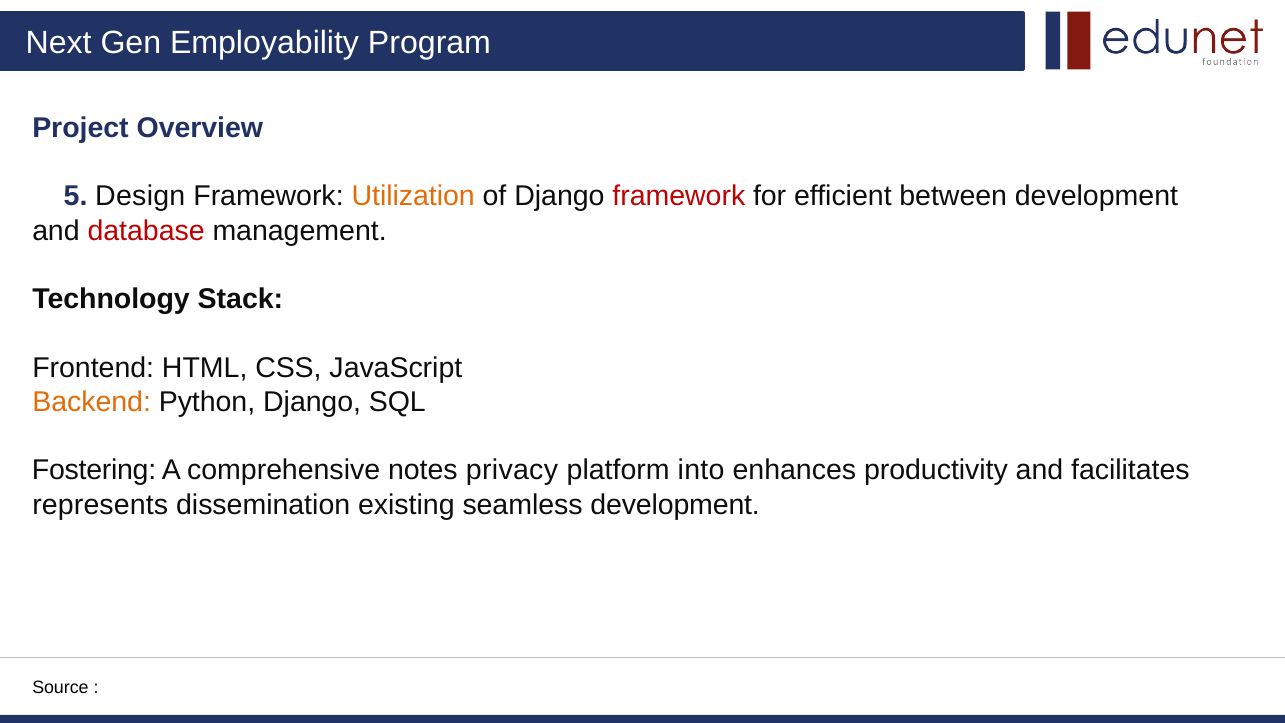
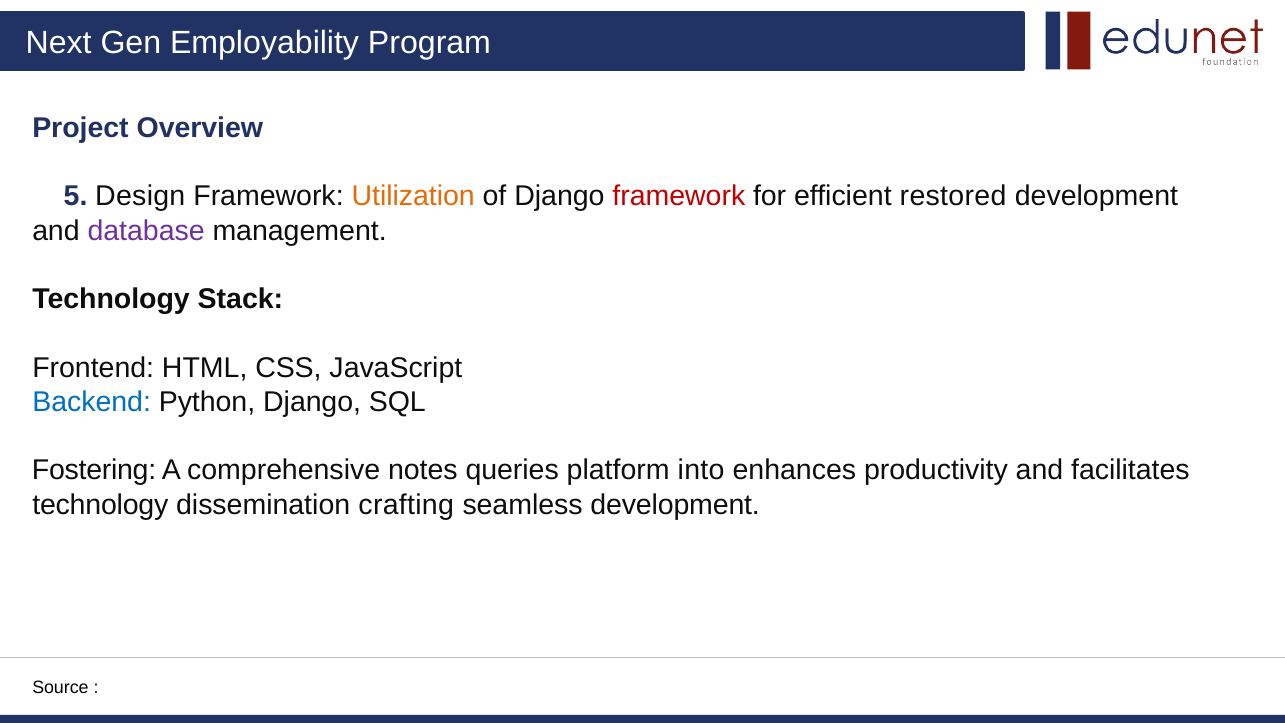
between: between -> restored (953, 196)
database colour: red -> purple (146, 231)
Backend colour: orange -> blue (92, 402)
privacy: privacy -> queries (512, 470)
represents: represents -> technology (100, 505)
existing: existing -> crafting (406, 505)
